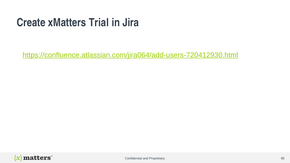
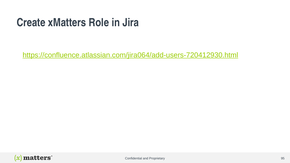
Trial: Trial -> Role (99, 23)
